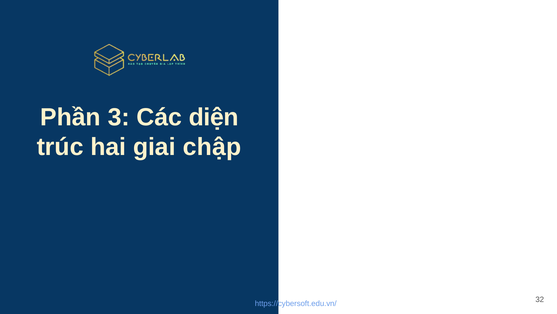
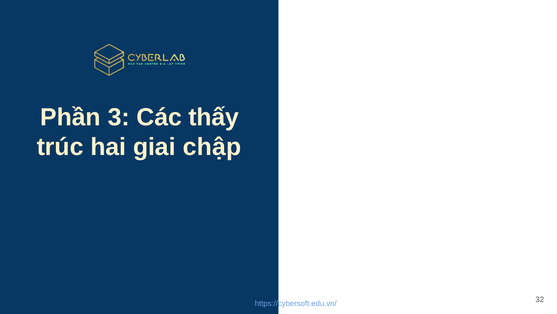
diện: diện -> thấy (214, 117)
